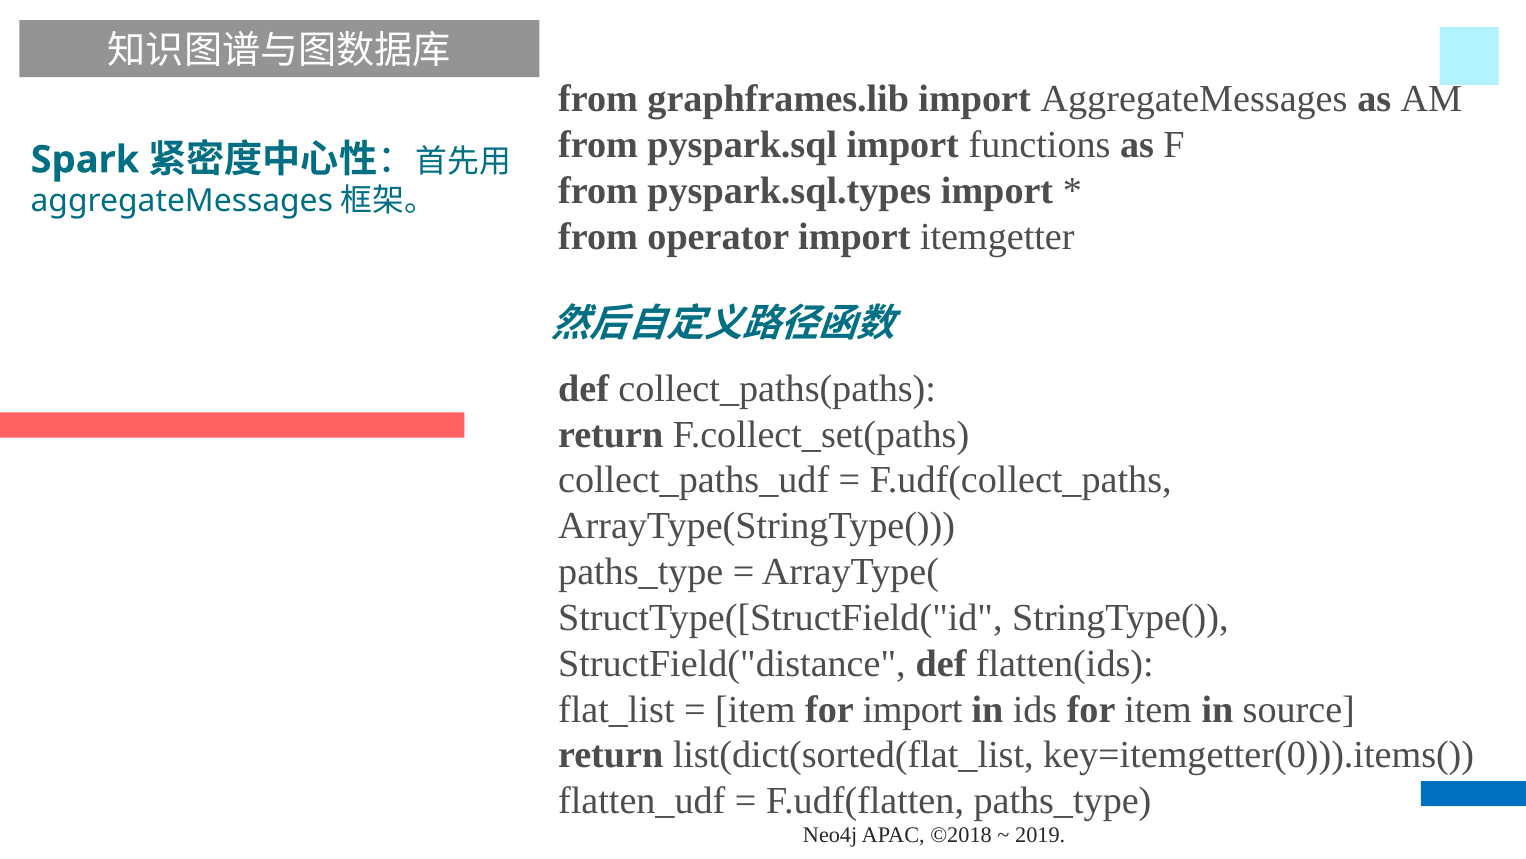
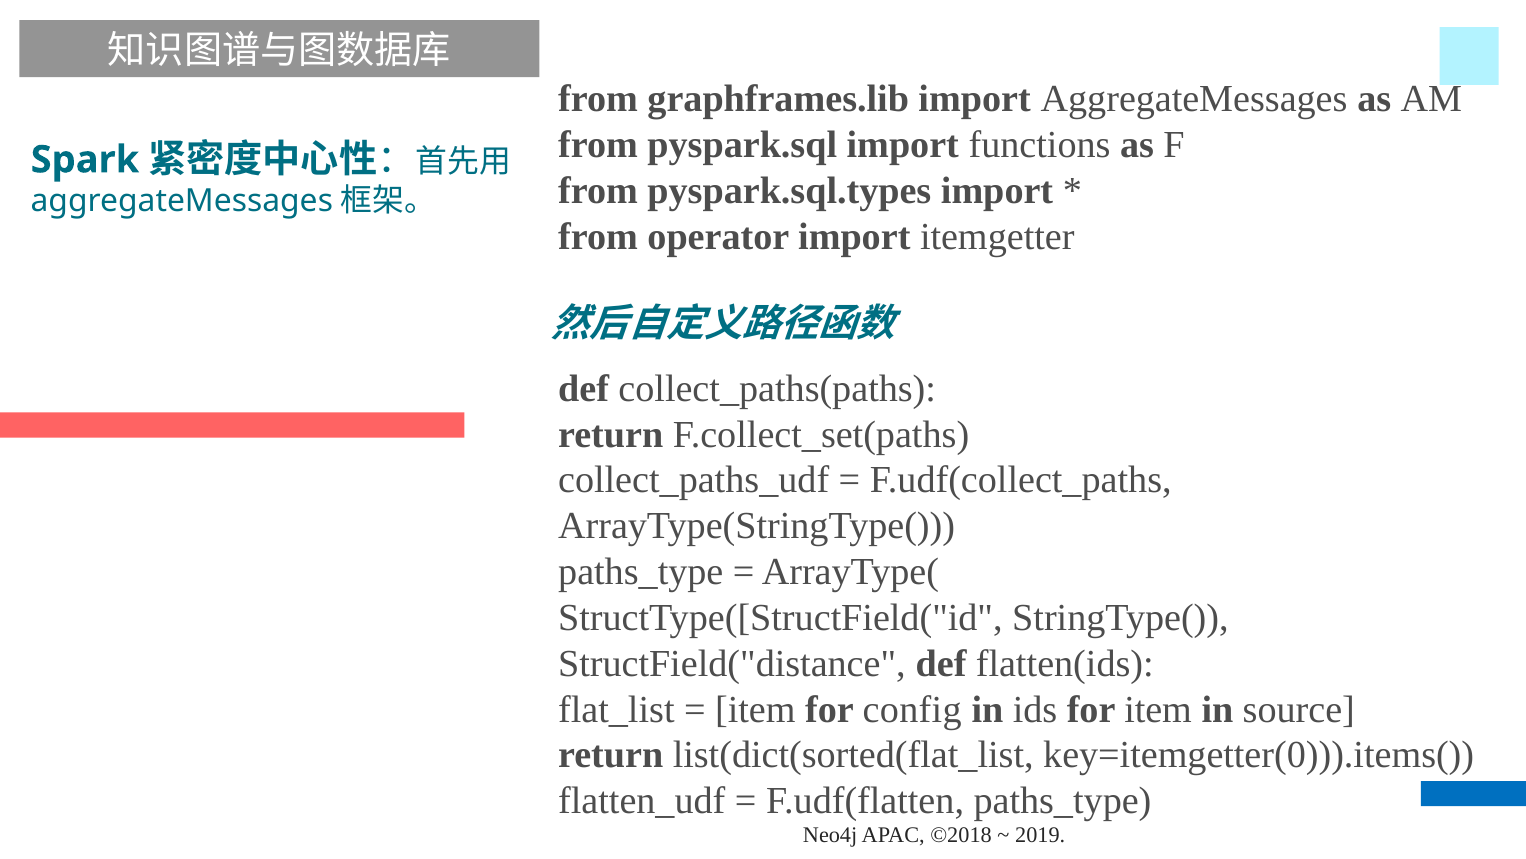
for import: import -> config (912, 709)
